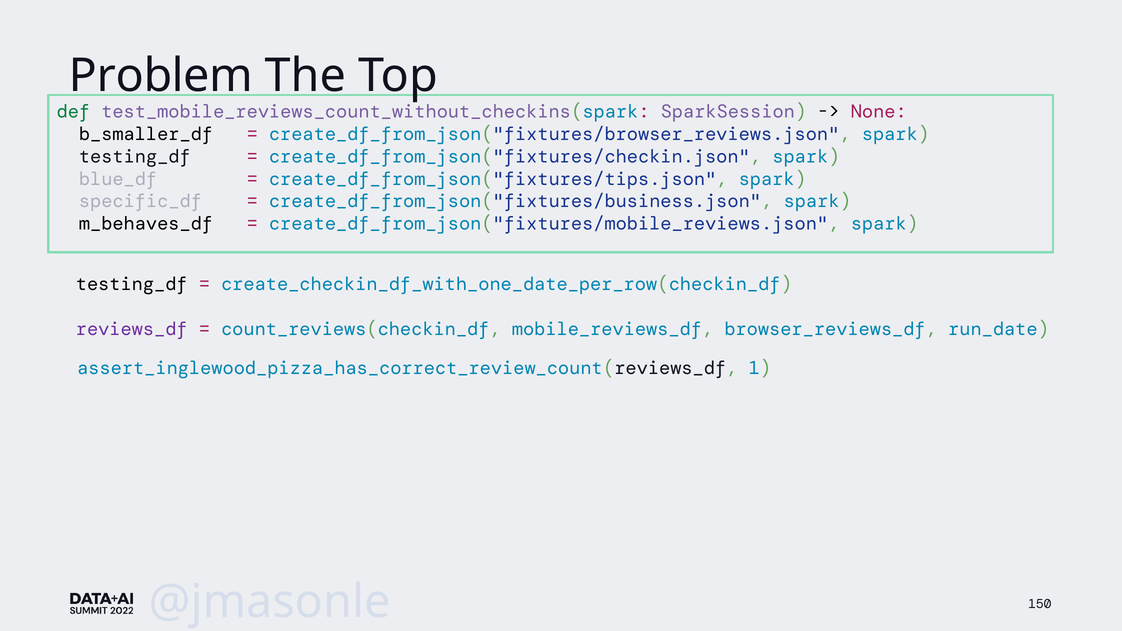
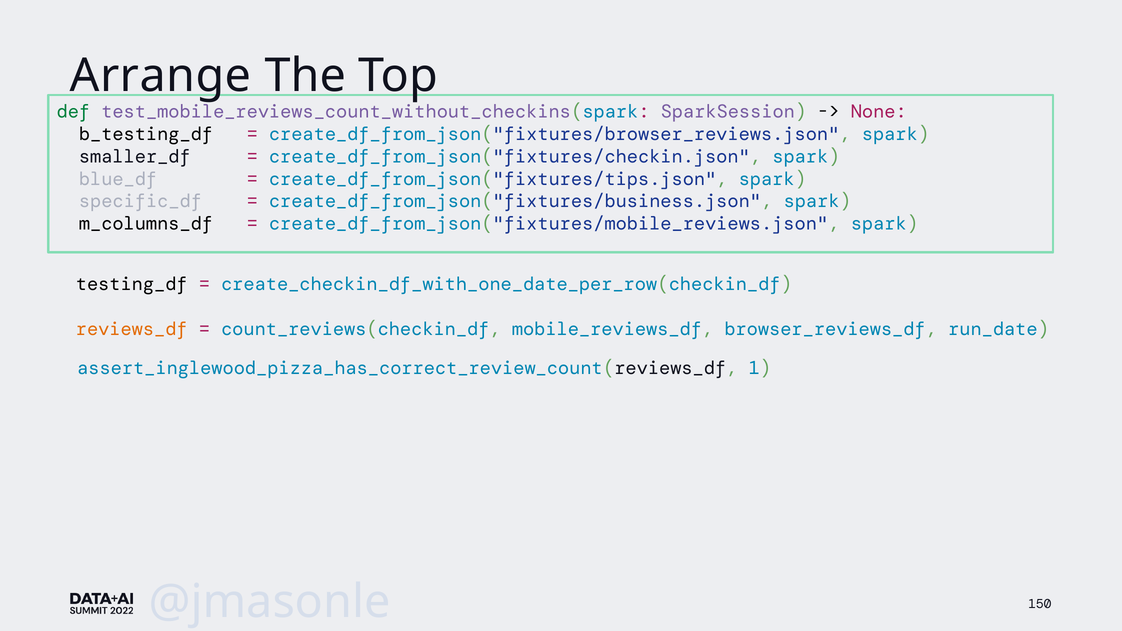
Problem: Problem -> Arrange (161, 76)
b_smaller_df: b_smaller_df -> b_testing_df (146, 134)
testing_df: testing_df -> smaller_df (135, 157)
m_behaves_df: m_behaves_df -> m_columns_df (146, 224)
reviews_df colour: purple -> orange (132, 329)
